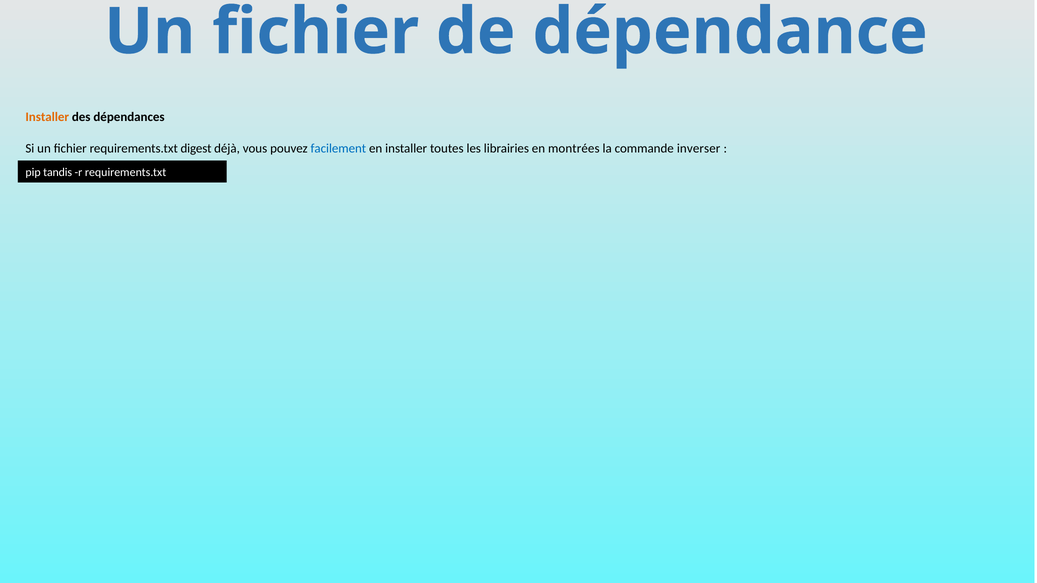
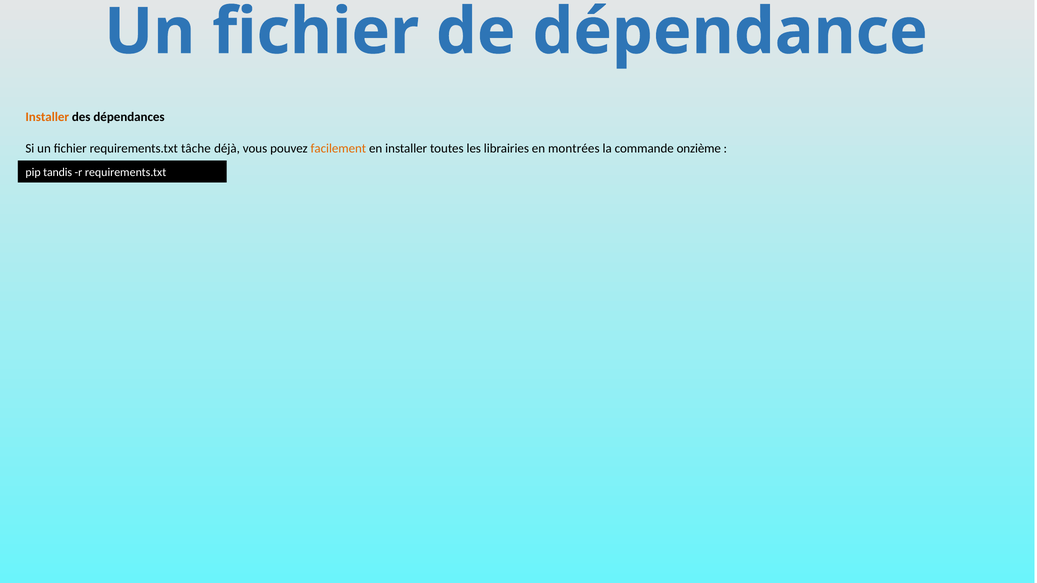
digest: digest -> tâche (196, 148)
facilement colour: blue -> orange (338, 148)
inverser: inverser -> onzième (699, 148)
